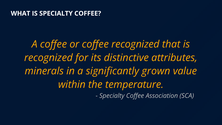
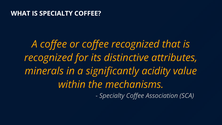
grown: grown -> acidity (156, 71)
temperature: temperature -> mechanisms (134, 84)
